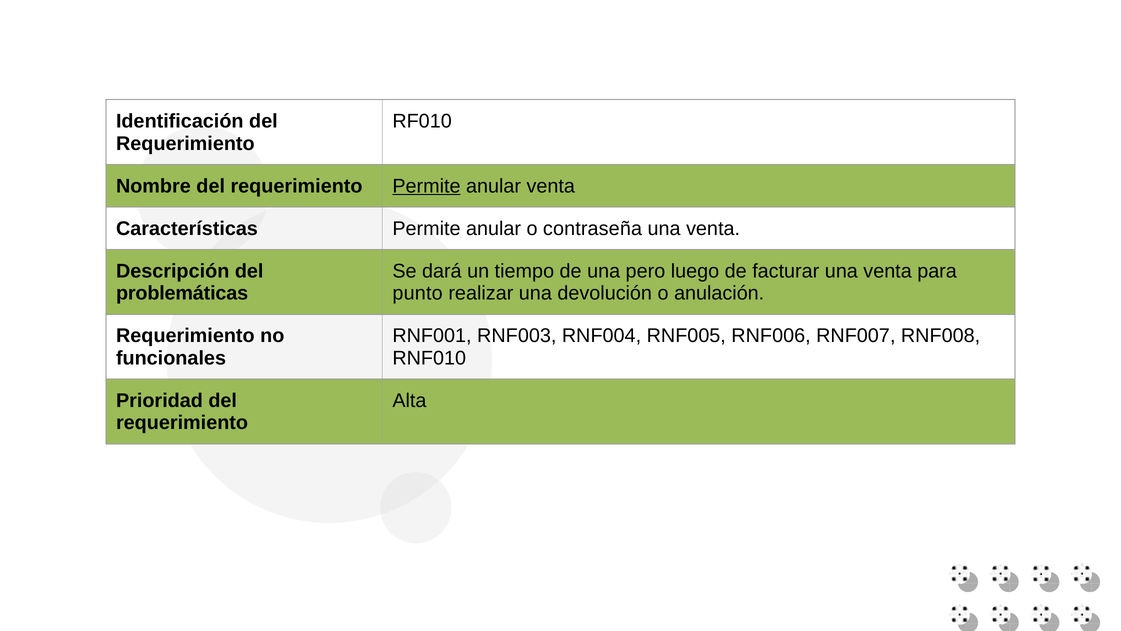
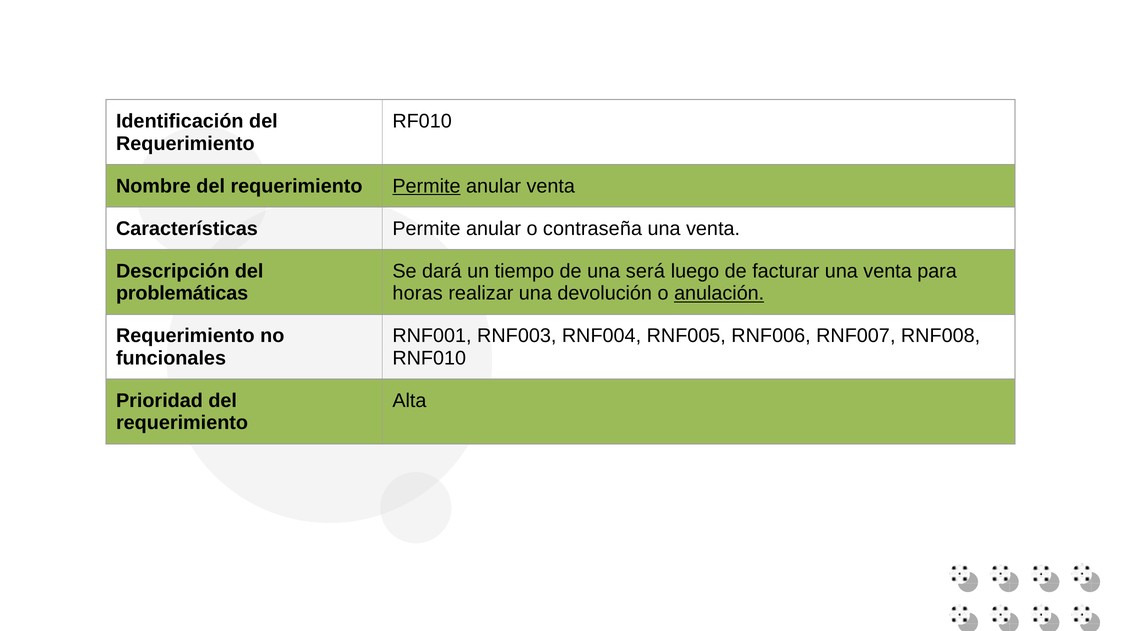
pero: pero -> será (645, 271)
punto: punto -> horas (418, 293)
anulación underline: none -> present (719, 293)
